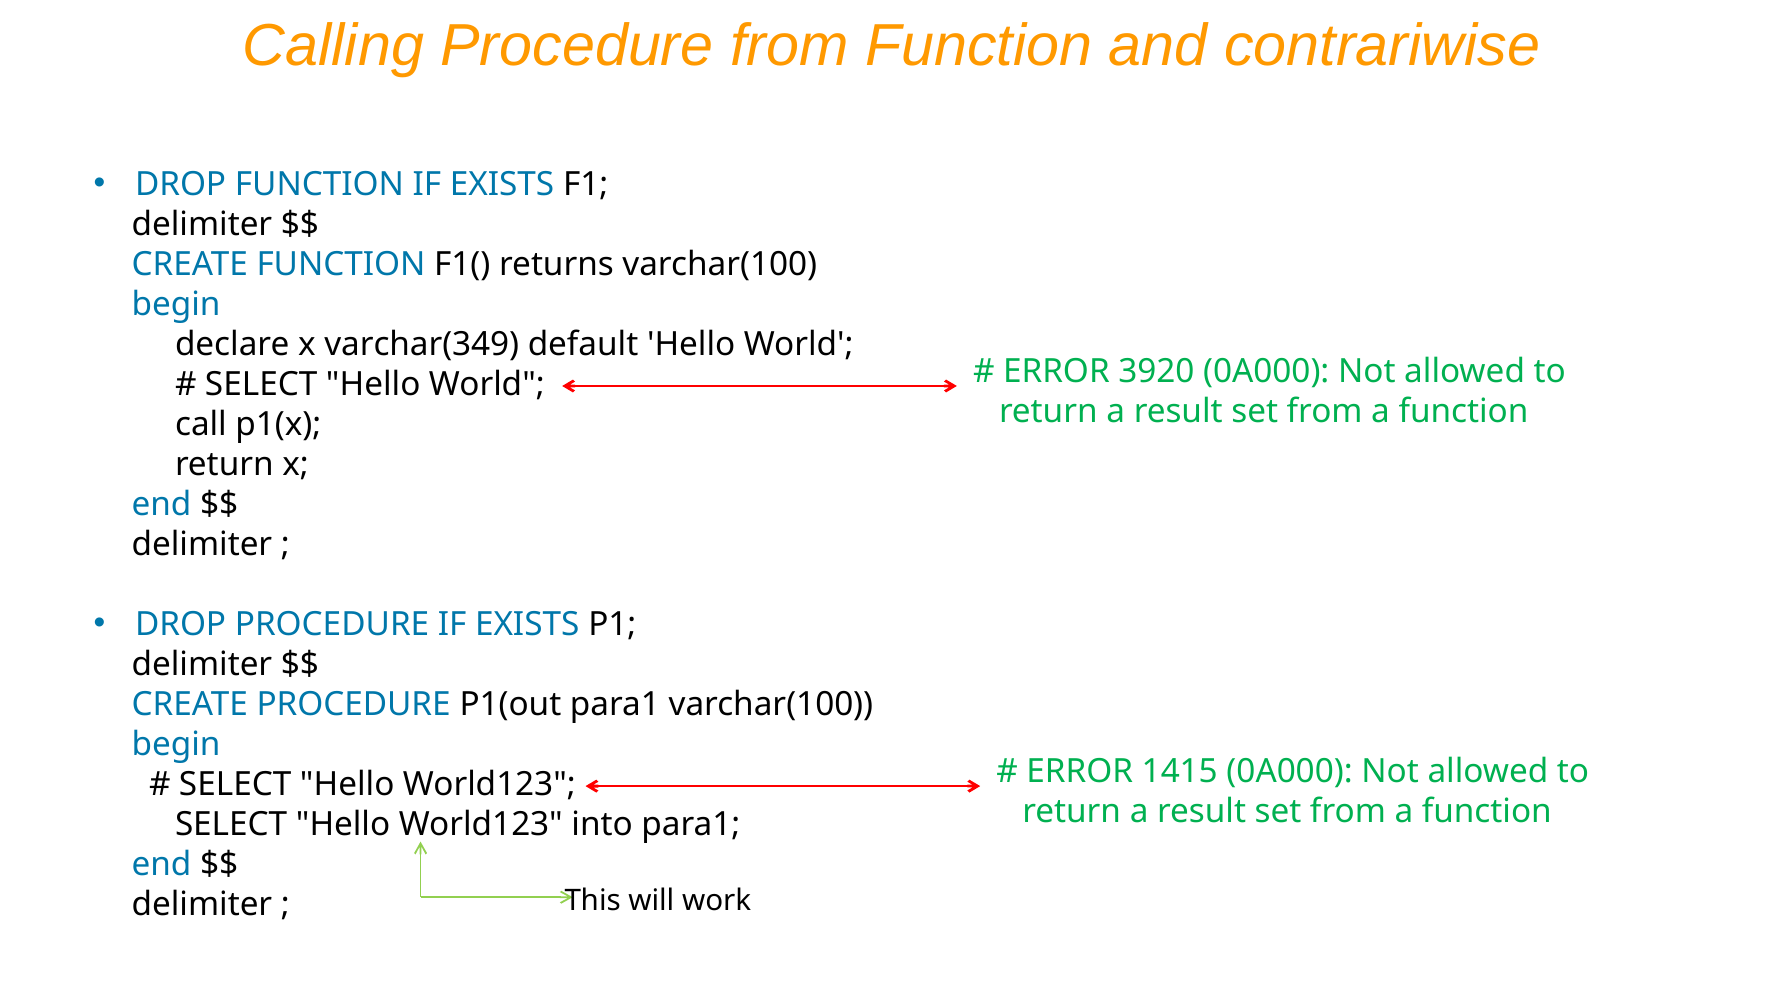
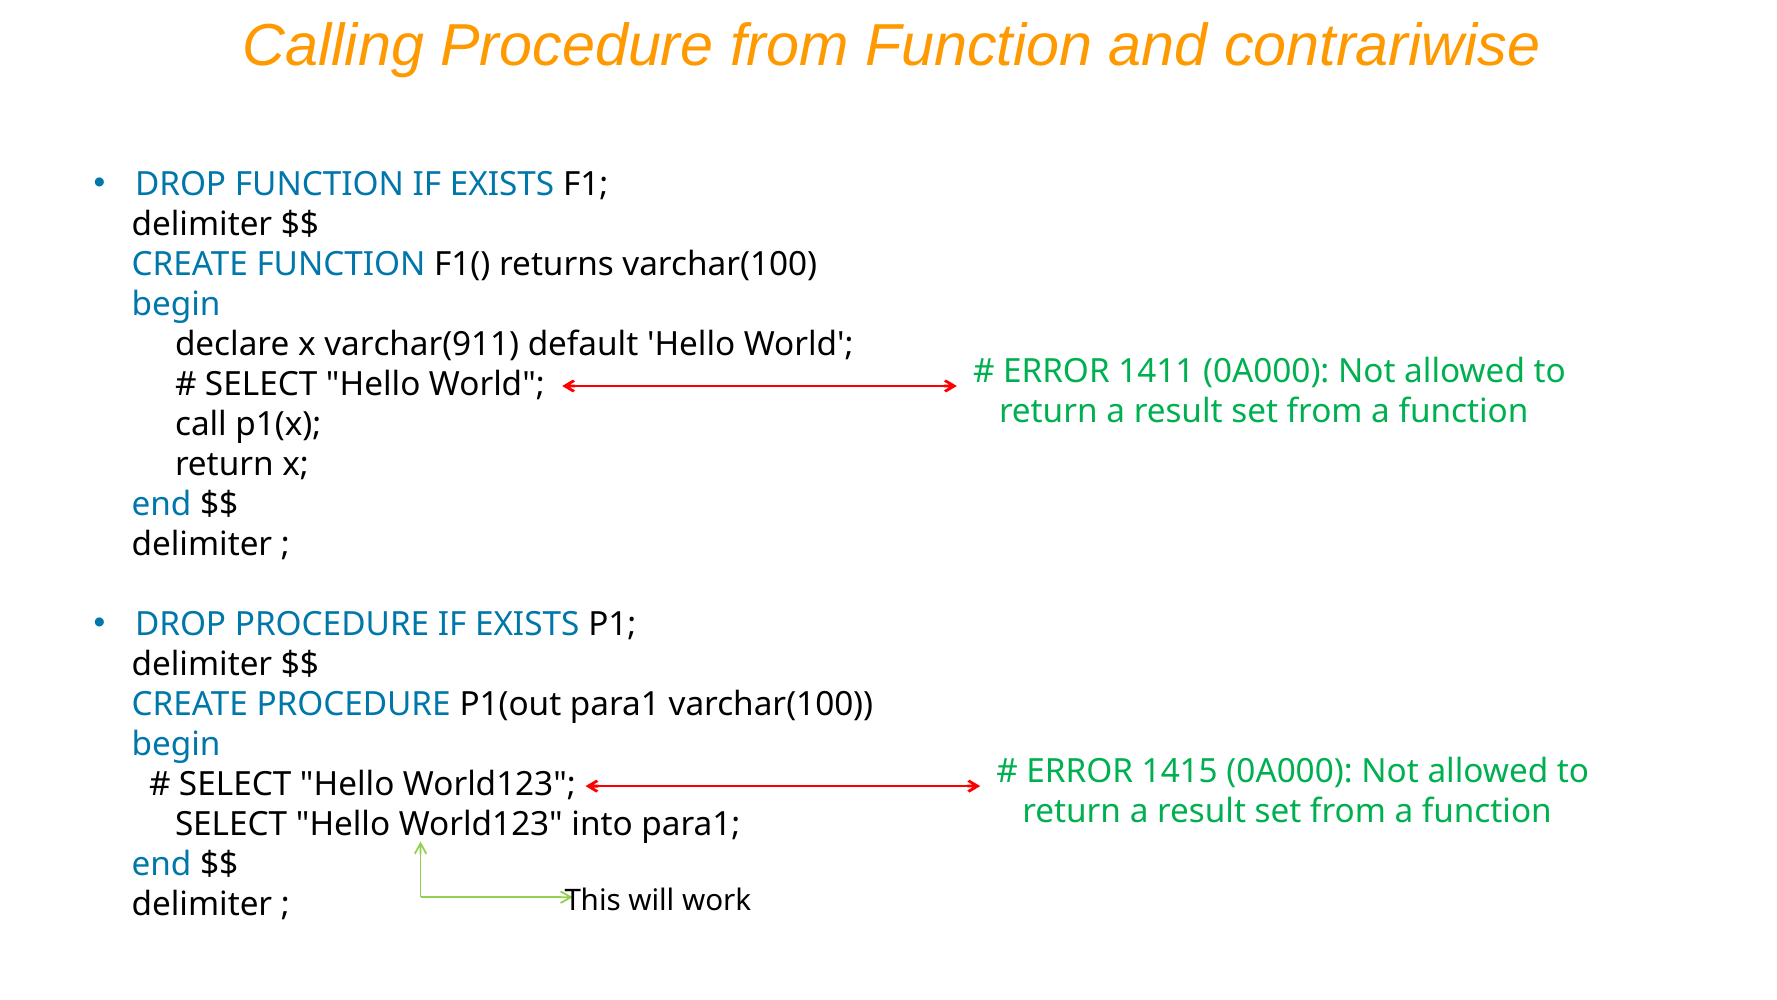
varchar(349: varchar(349 -> varchar(911 (422, 344)
3920: 3920 -> 1411 (1156, 372)
